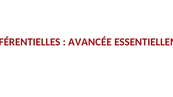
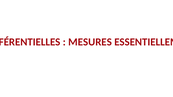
AVANCÉE: AVANCÉE -> MESURES (90, 42)
